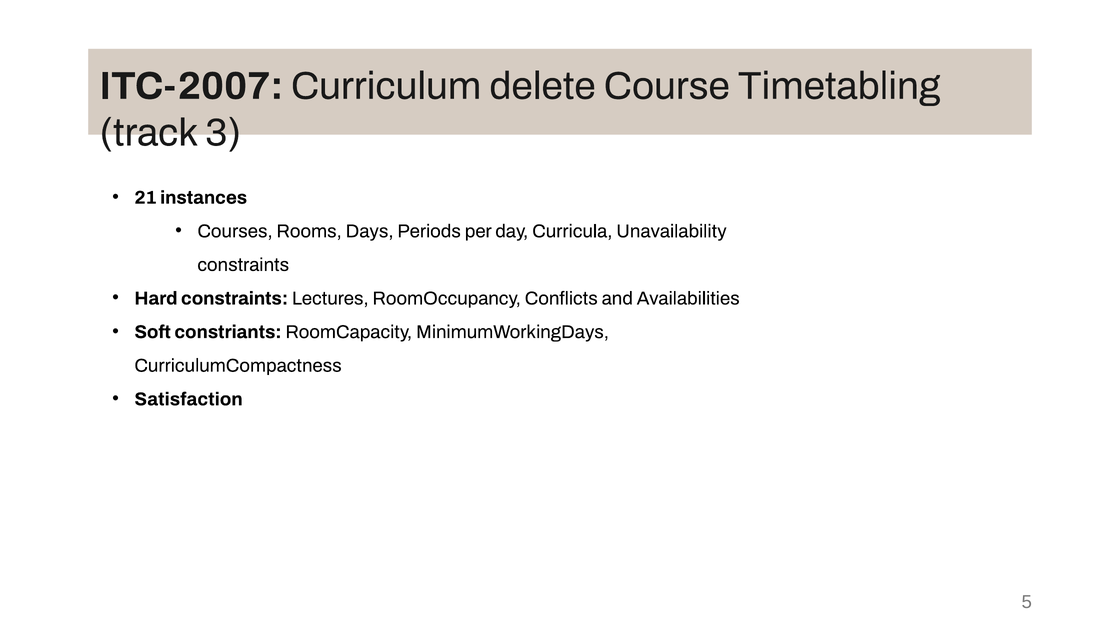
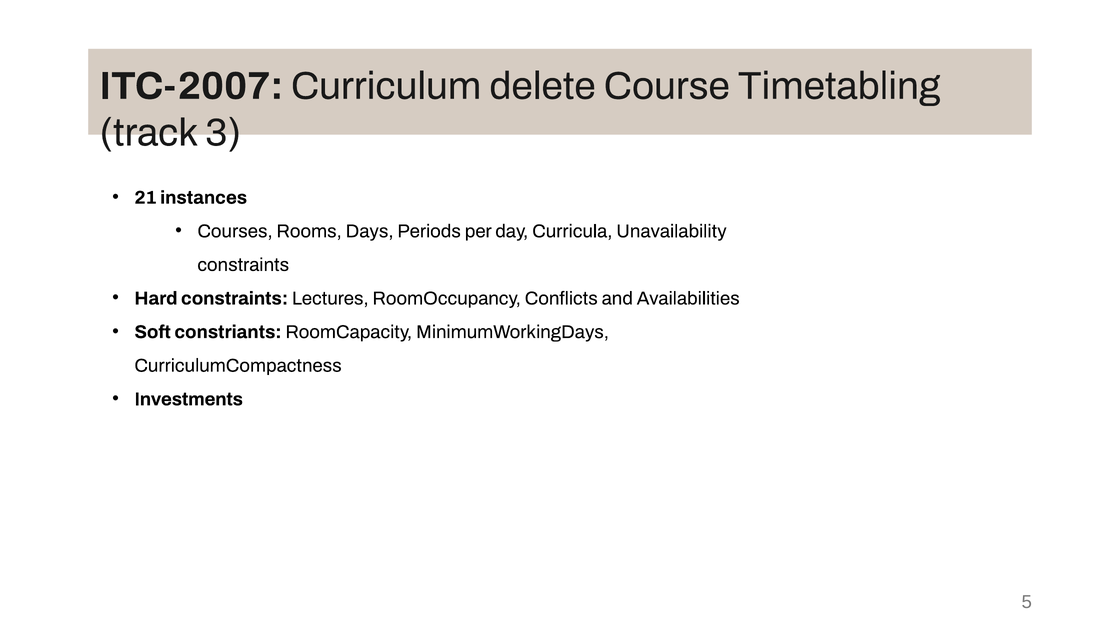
Satisfaction: Satisfaction -> Investments (189, 399)
